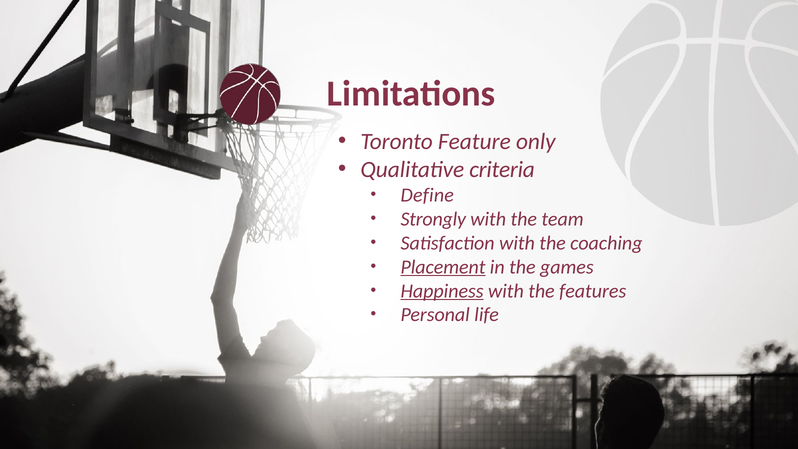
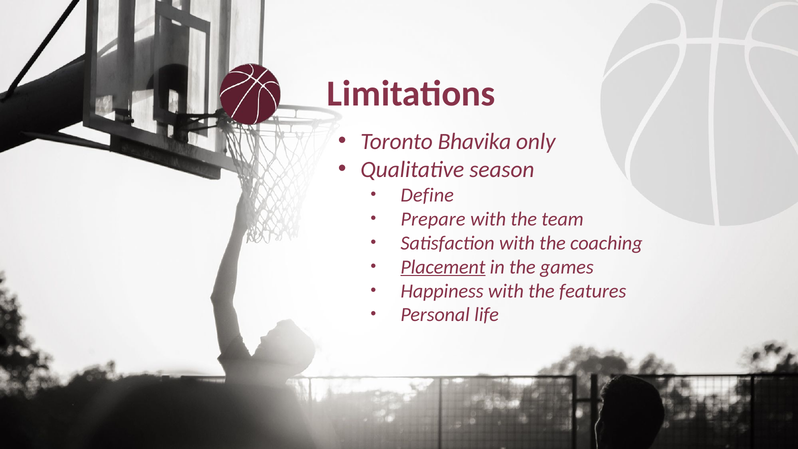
Feature: Feature -> Bhavika (474, 142)
criteria: criteria -> season (502, 169)
Strongly: Strongly -> Prepare (433, 219)
Happiness underline: present -> none (442, 291)
